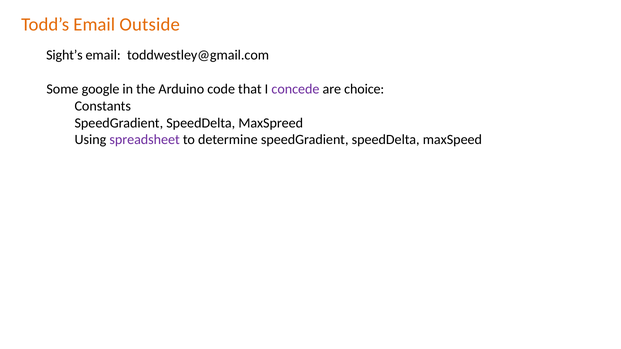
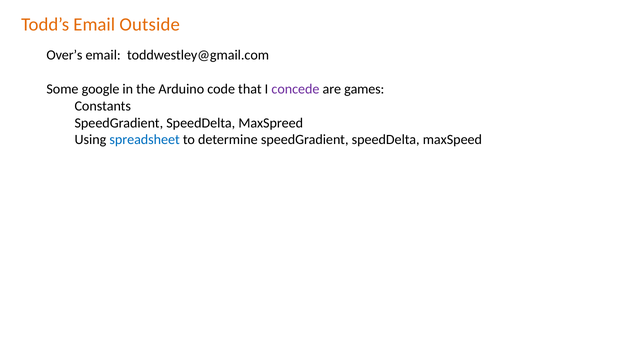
Sight’s: Sight’s -> Over’s (64, 55)
choice: choice -> games (364, 89)
spreadsheet colour: purple -> blue (145, 140)
